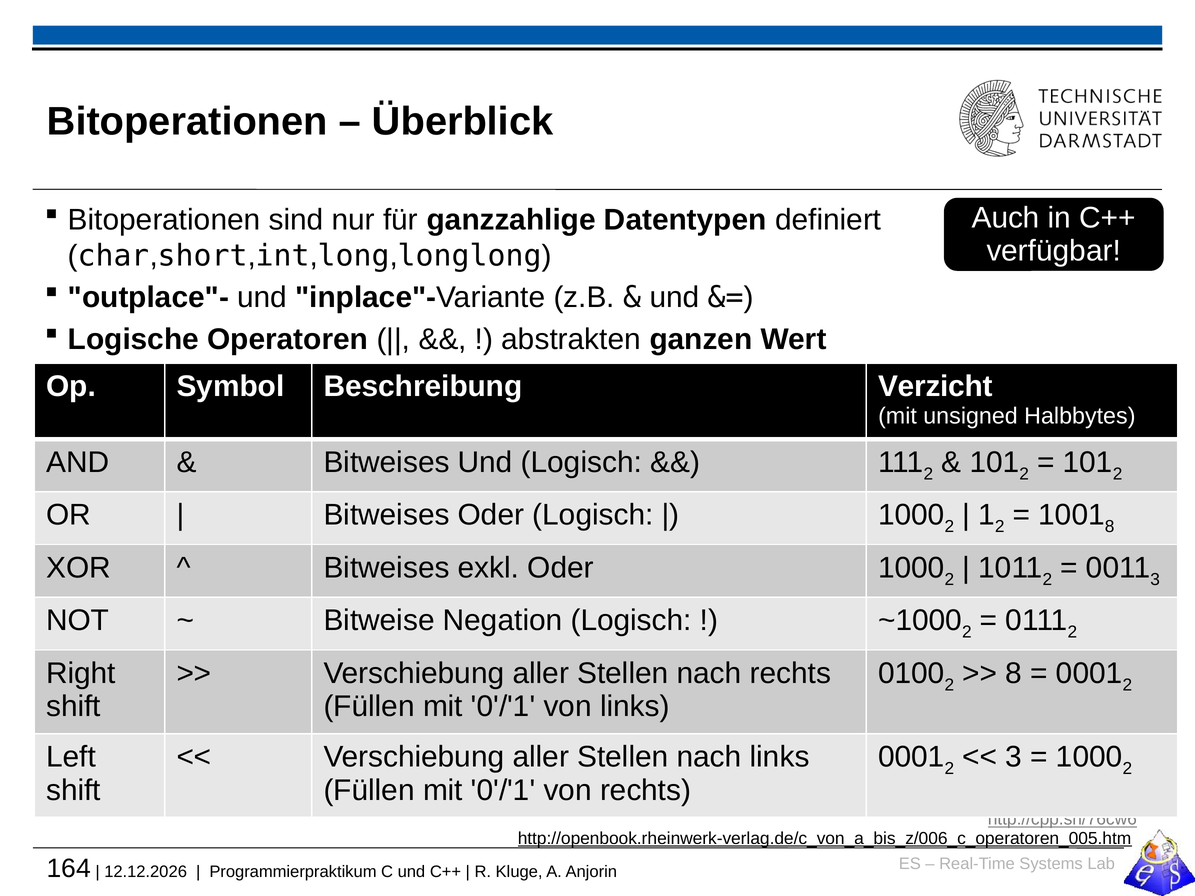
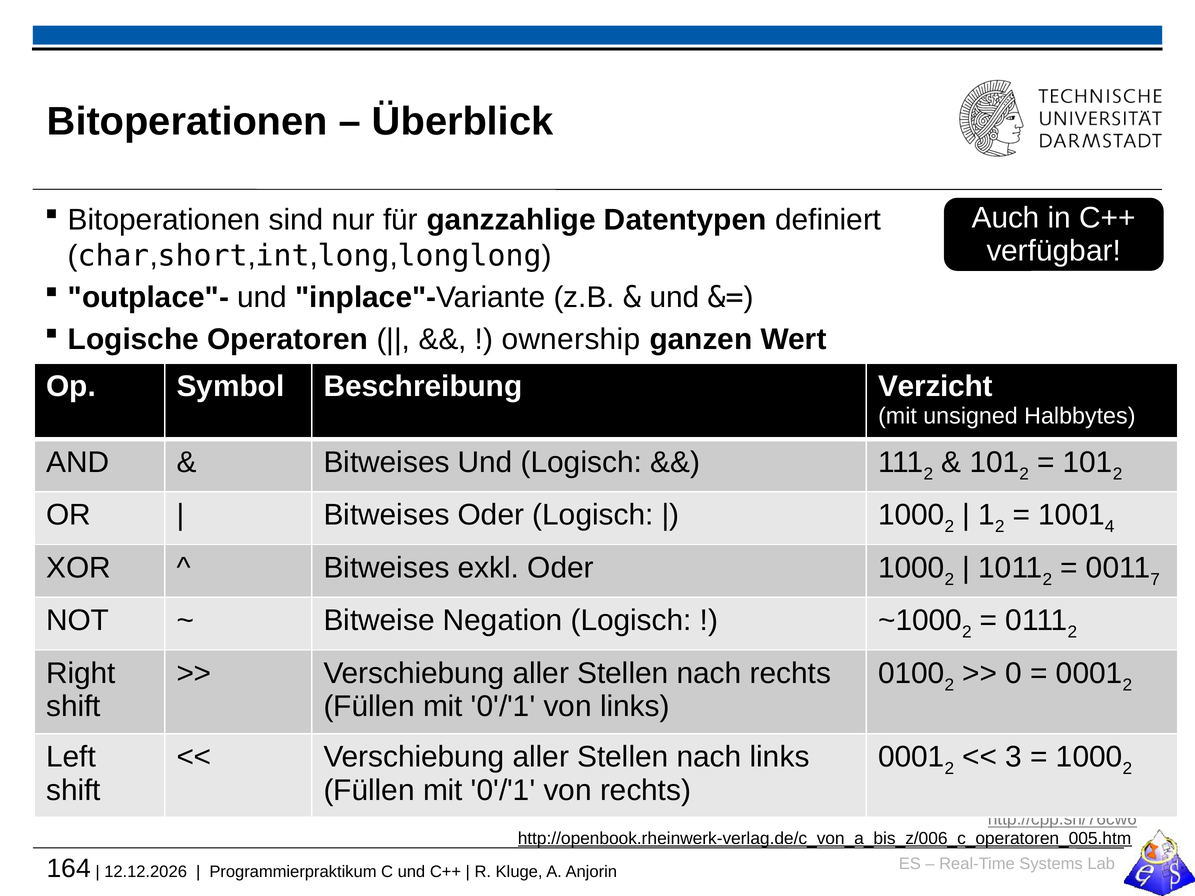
abstrakten: abstrakten -> ownership (571, 339)
8: 8 -> 4 (1110, 527)
3: 3 -> 7 (1155, 580)
8: 8 -> 0 (1014, 673)
